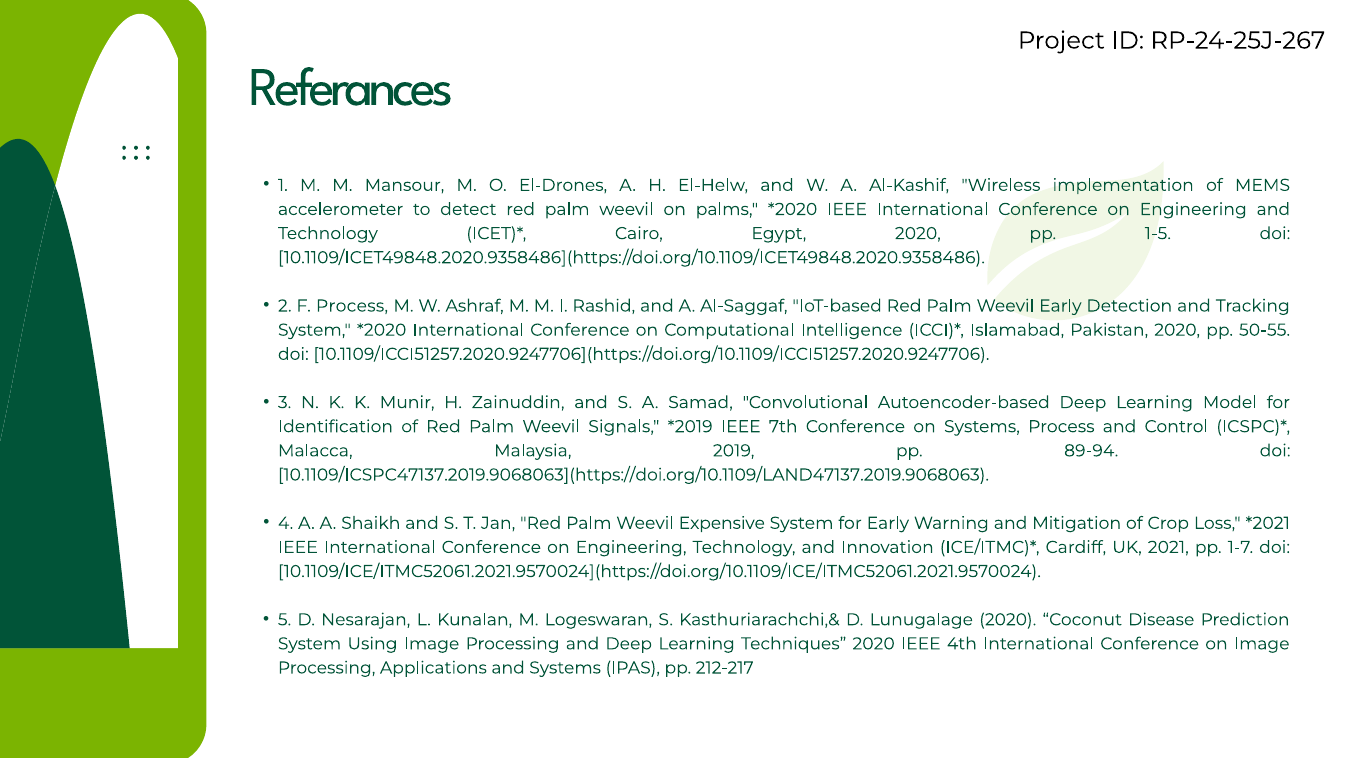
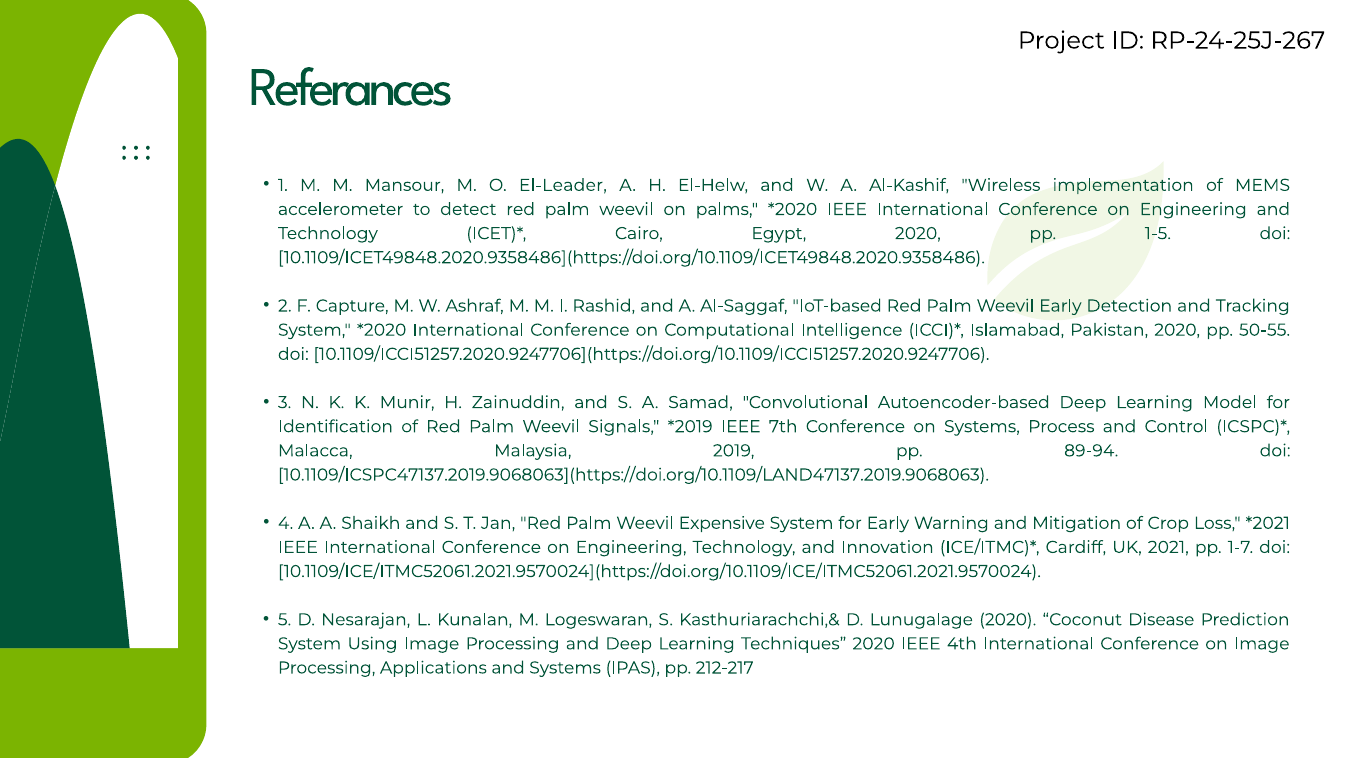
El-Drones: El-Drones -> El-Leader (563, 185)
F Process: Process -> Capture (352, 306)
